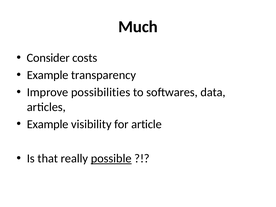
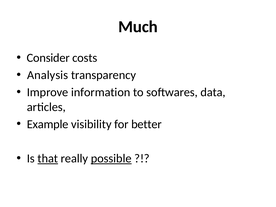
Example: Example -> Analysis (48, 75)
possibilities: possibilities -> information (101, 92)
article: article -> better (147, 124)
that underline: none -> present (48, 159)
